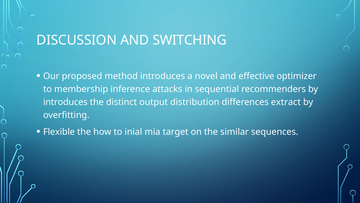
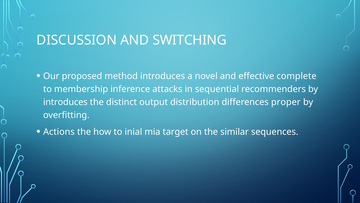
optimizer: optimizer -> complete (297, 76)
extract: extract -> proper (286, 102)
Flexible: Flexible -> Actions (59, 132)
